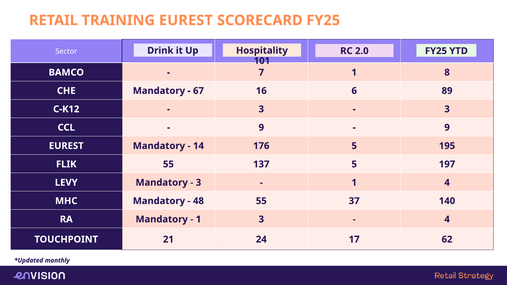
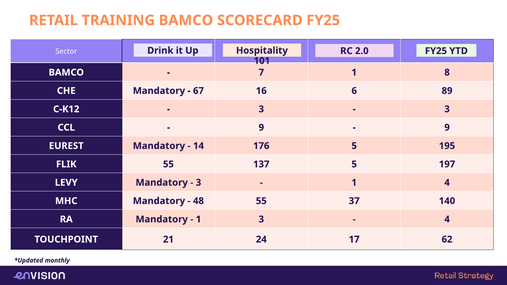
TRAINING EUREST: EUREST -> BAMCO (186, 20)
